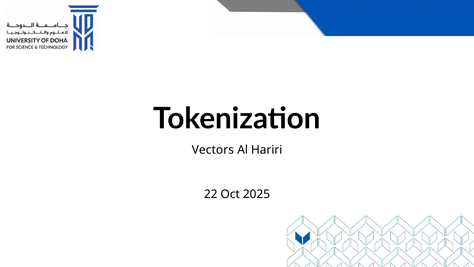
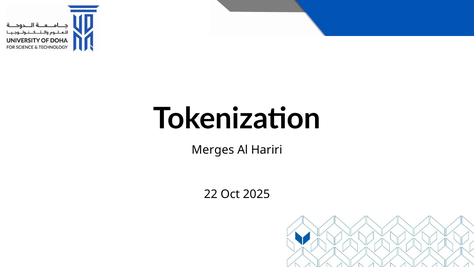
Vectors: Vectors -> Merges (213, 150)
